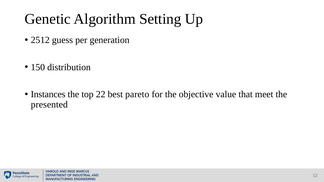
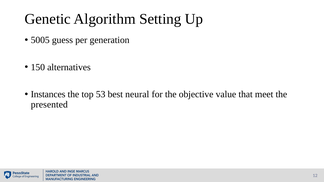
2512: 2512 -> 5005 (40, 40)
distribution: distribution -> alternatives (69, 67)
22: 22 -> 53 (101, 94)
pareto: pareto -> neural (137, 94)
